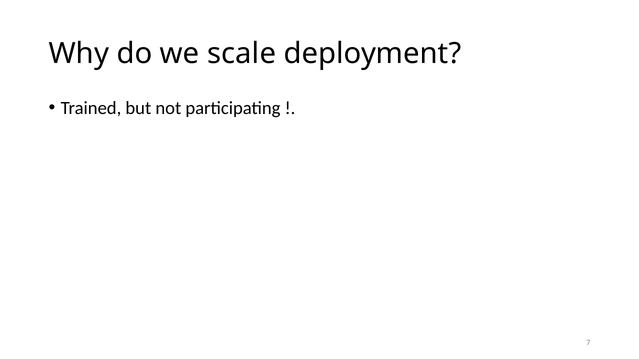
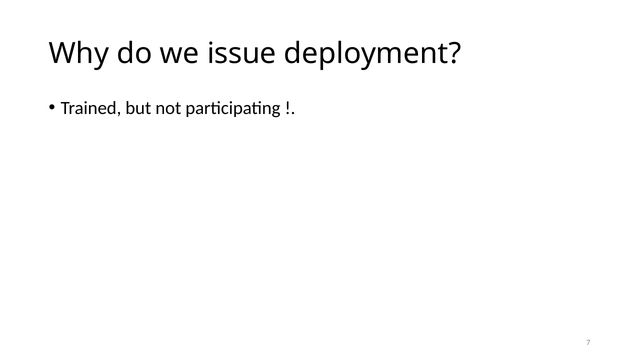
scale: scale -> issue (242, 54)
